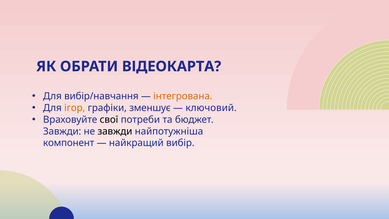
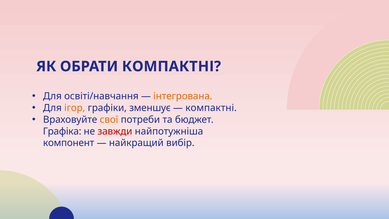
ОБРАТИ ВІДЕОКАРТА: ВІДЕОКАРТА -> КОМПАКТНІ (171, 66)
вибір/навчання: вибір/навчання -> освіті/навчання (101, 96)
ключовий: ключовий -> компактні (211, 108)
свої colour: black -> orange (109, 120)
Завжди: Завжди -> Графіка (62, 131)
завжди colour: black -> red (115, 131)
